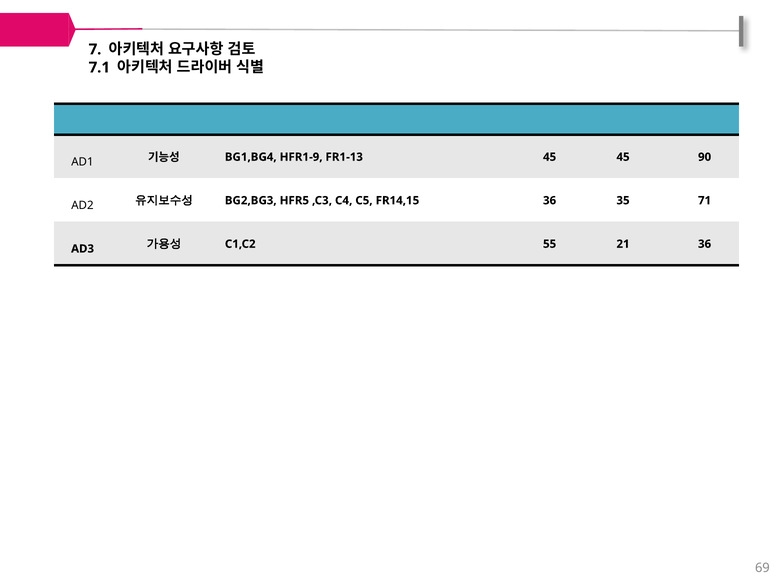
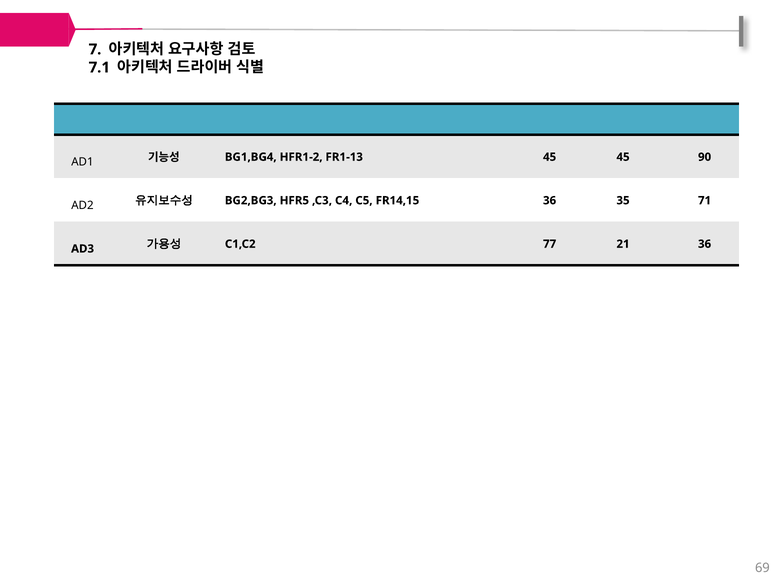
HFR1-9: HFR1-9 -> HFR1-2 (301, 157)
55: 55 -> 77 (550, 244)
